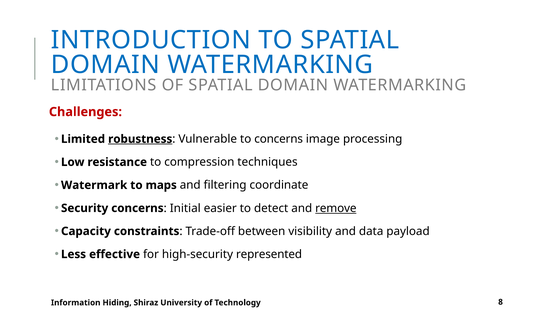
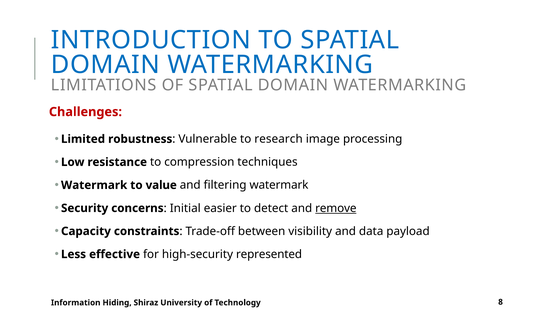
robustness underline: present -> none (140, 139)
to concerns: concerns -> research (279, 139)
maps: maps -> value (161, 185)
filtering coordinate: coordinate -> watermark (279, 185)
